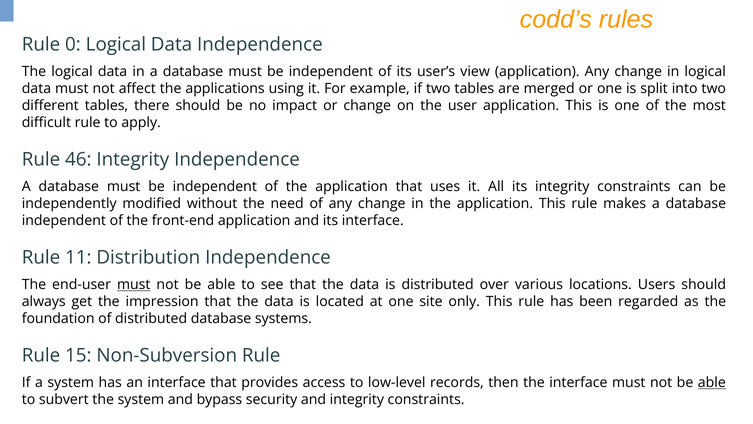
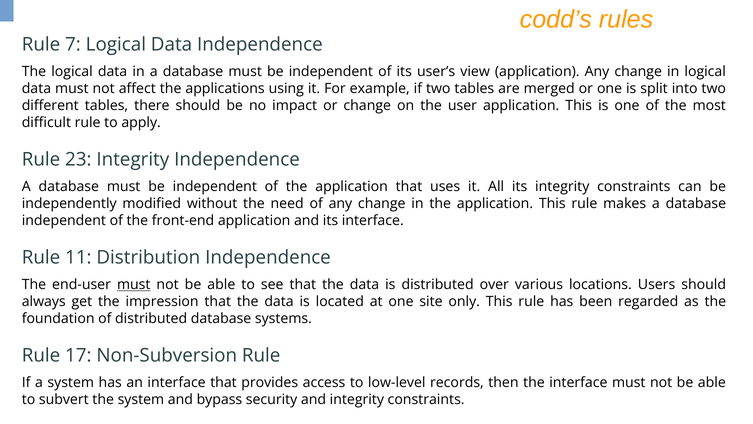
0: 0 -> 7 (73, 45)
46: 46 -> 23 (78, 160)
15: 15 -> 17 (78, 355)
able underline: present -> none (712, 382)
